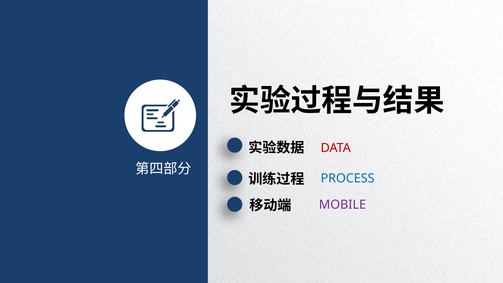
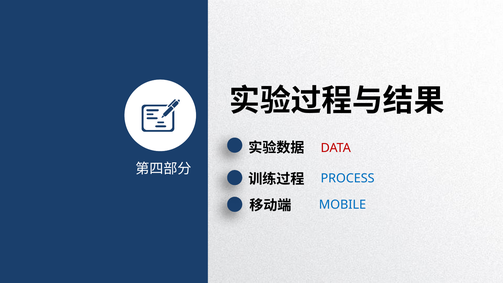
MOBILE colour: purple -> blue (342, 205)
